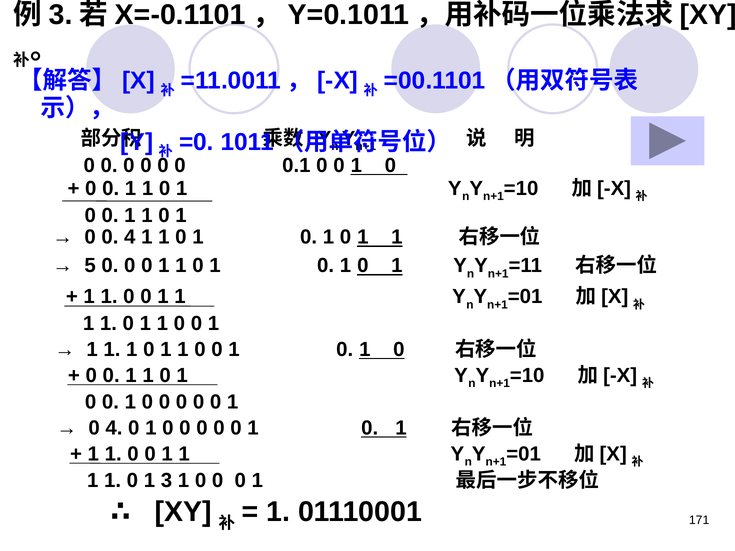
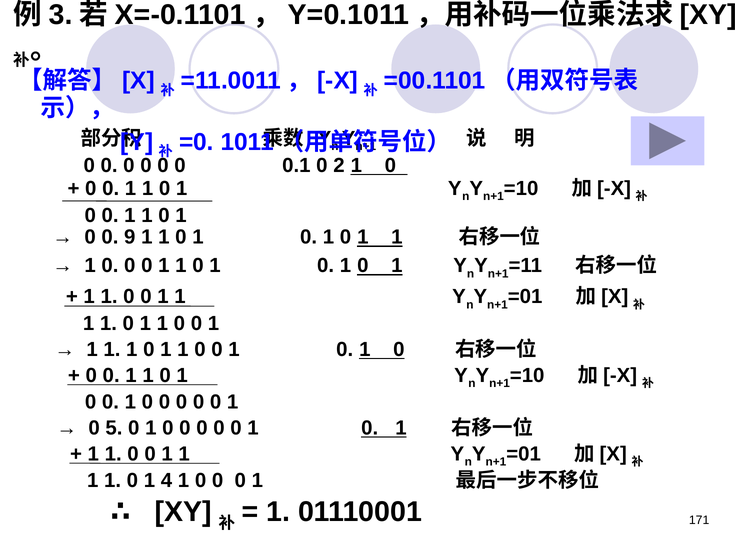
0.1 0 0: 0 -> 2 (339, 165)
0 0 4: 4 -> 9 (130, 237)
5: 5 -> 1 (90, 266)
4: 4 -> 5 (114, 428)
1 3: 3 -> 4 (166, 481)
